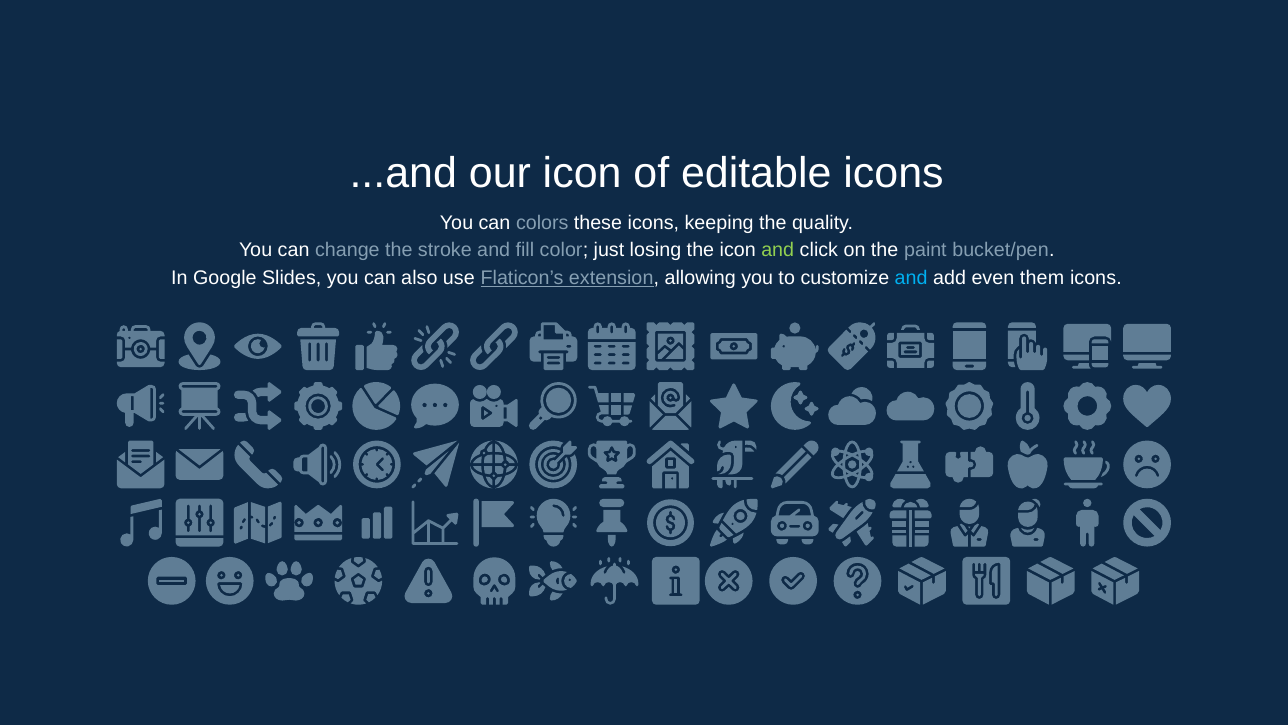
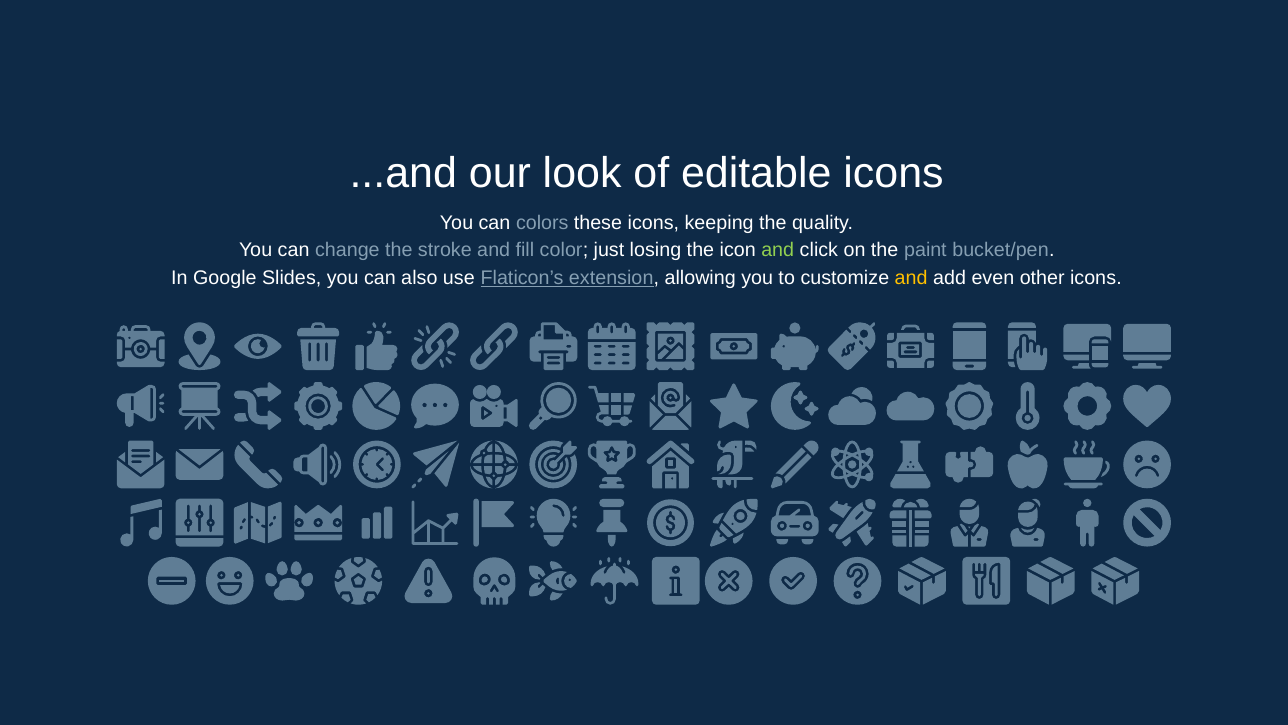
our icon: icon -> look (582, 173)
and colour: light blue -> yellow (911, 277)
them: them -> other (1042, 277)
